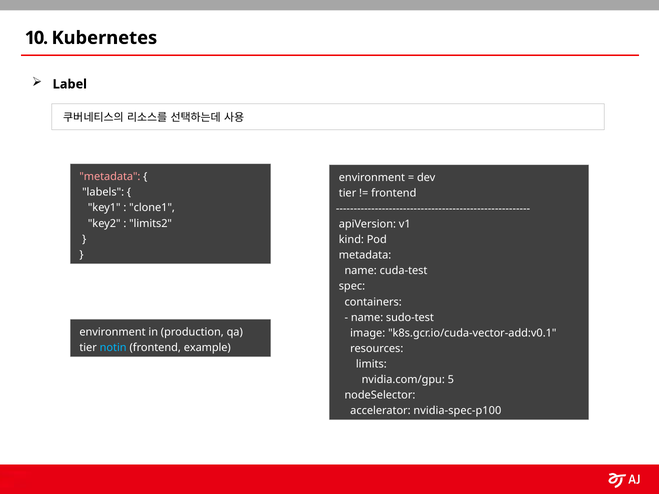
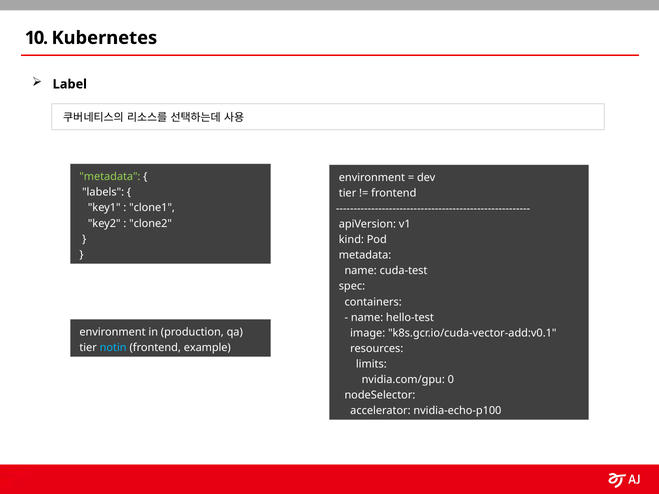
metadata colour: pink -> light green (110, 177)
limits2: limits2 -> clone2 (151, 224)
sudo-test: sudo-test -> hello-test (410, 318)
5: 5 -> 0 (451, 380)
nvidia-spec-p100: nvidia-spec-p100 -> nvidia-echo-p100 (457, 411)
